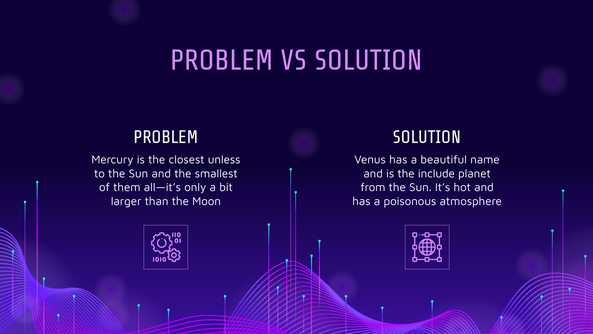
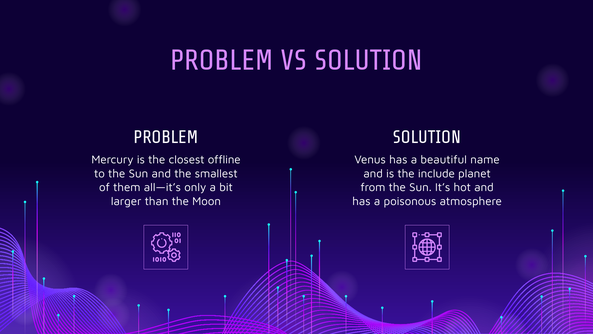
unless: unless -> offline (224, 160)
